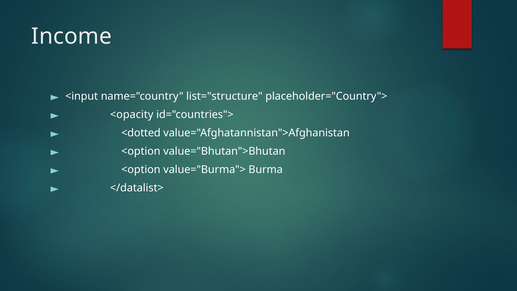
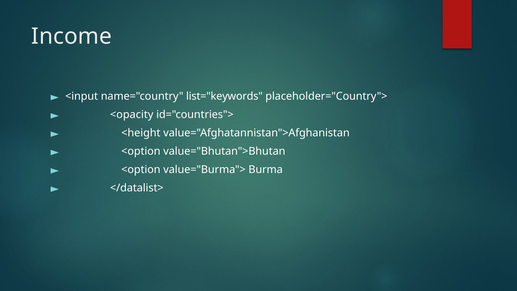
list="structure: list="structure -> list="keywords (224, 96)
<dotted: <dotted -> <height (141, 133)
